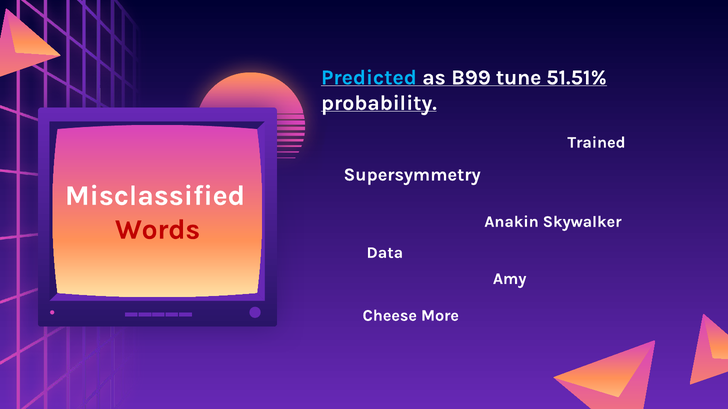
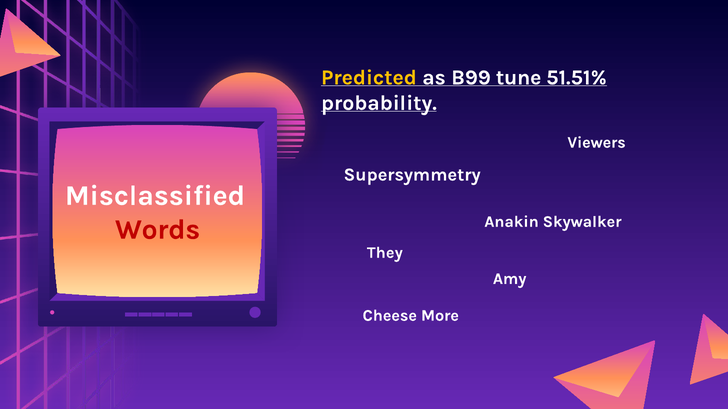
Predicted colour: light blue -> yellow (369, 77)
Trained: Trained -> Viewers (597, 143)
Data: Data -> They (385, 253)
